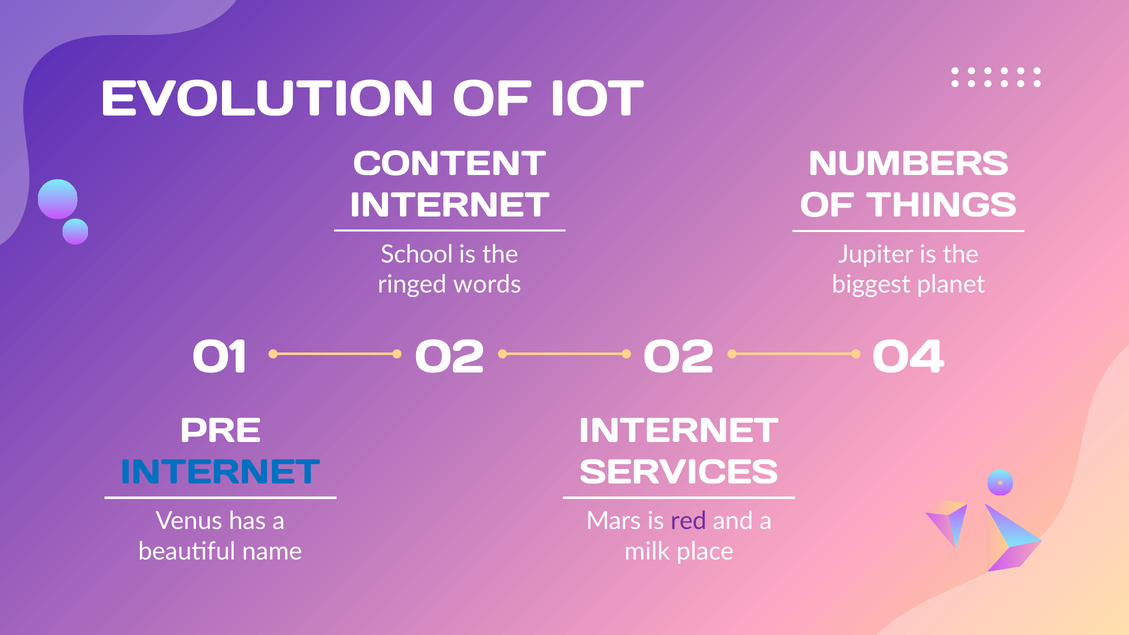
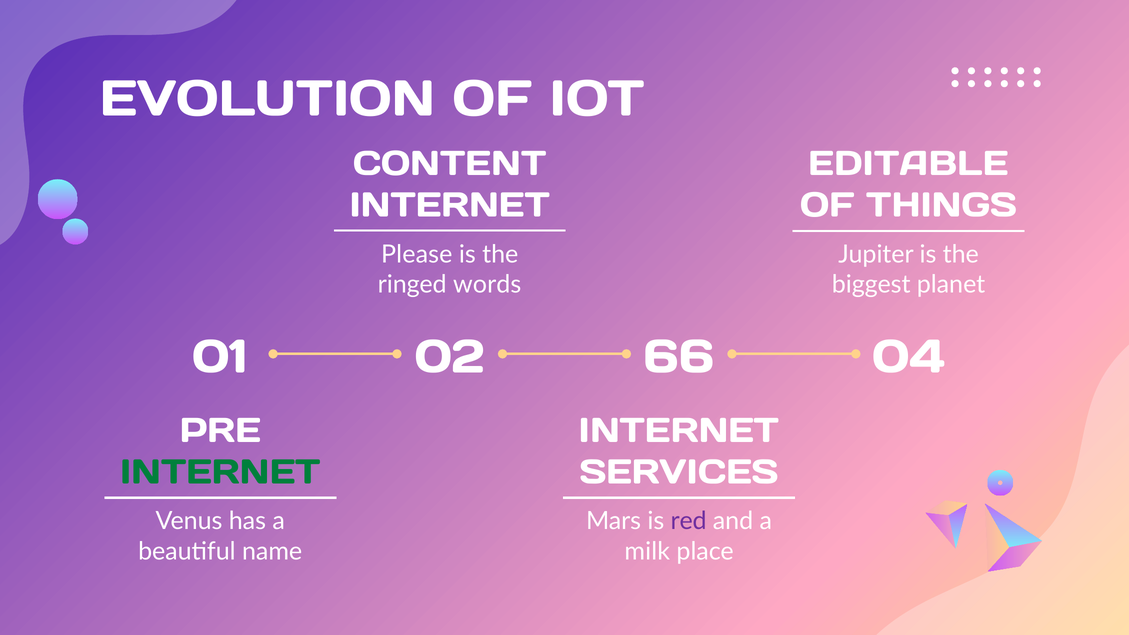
NUMBERS: NUMBERS -> EDITABLE (908, 164)
School: School -> Please (417, 254)
02 02: 02 -> 66 (679, 357)
INTERNET colour: blue -> green (220, 472)
